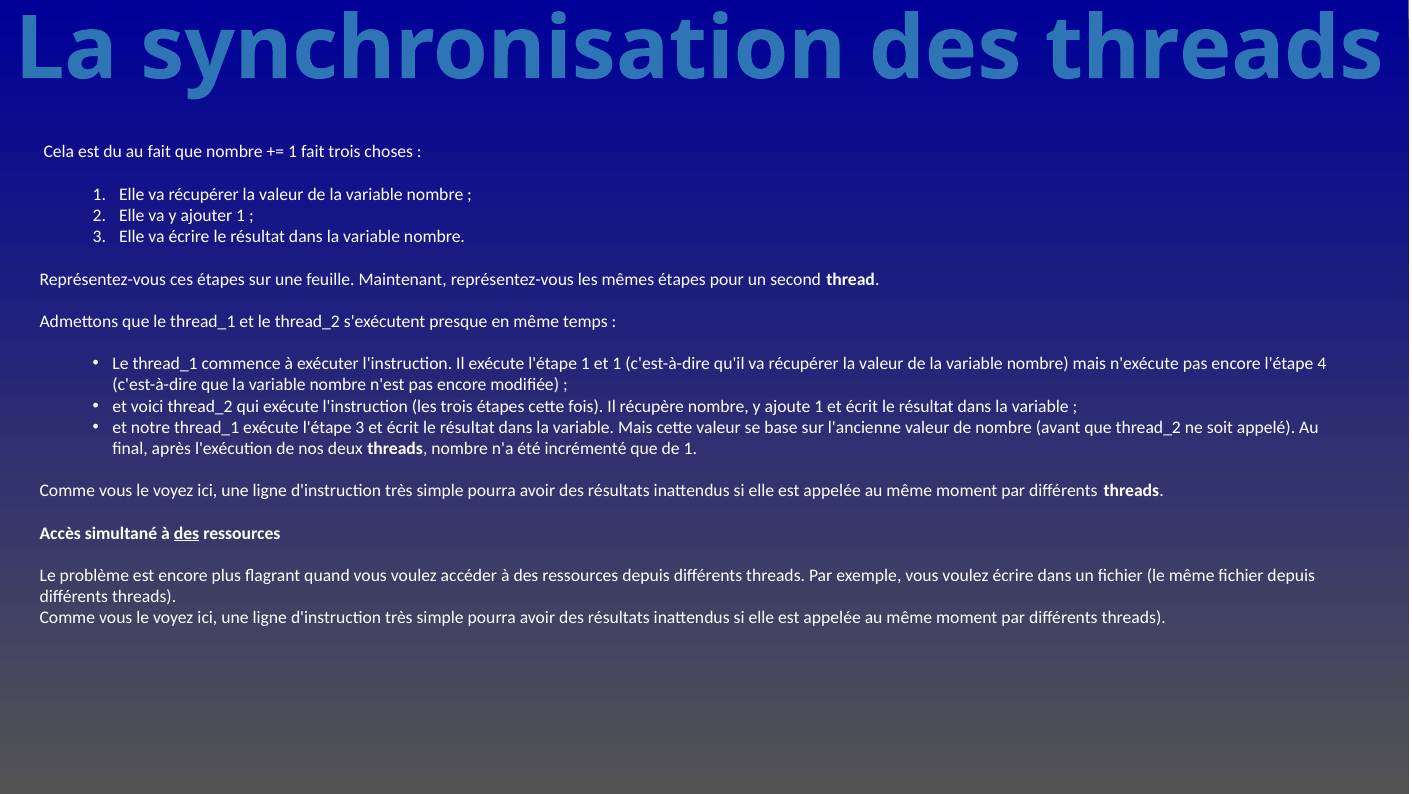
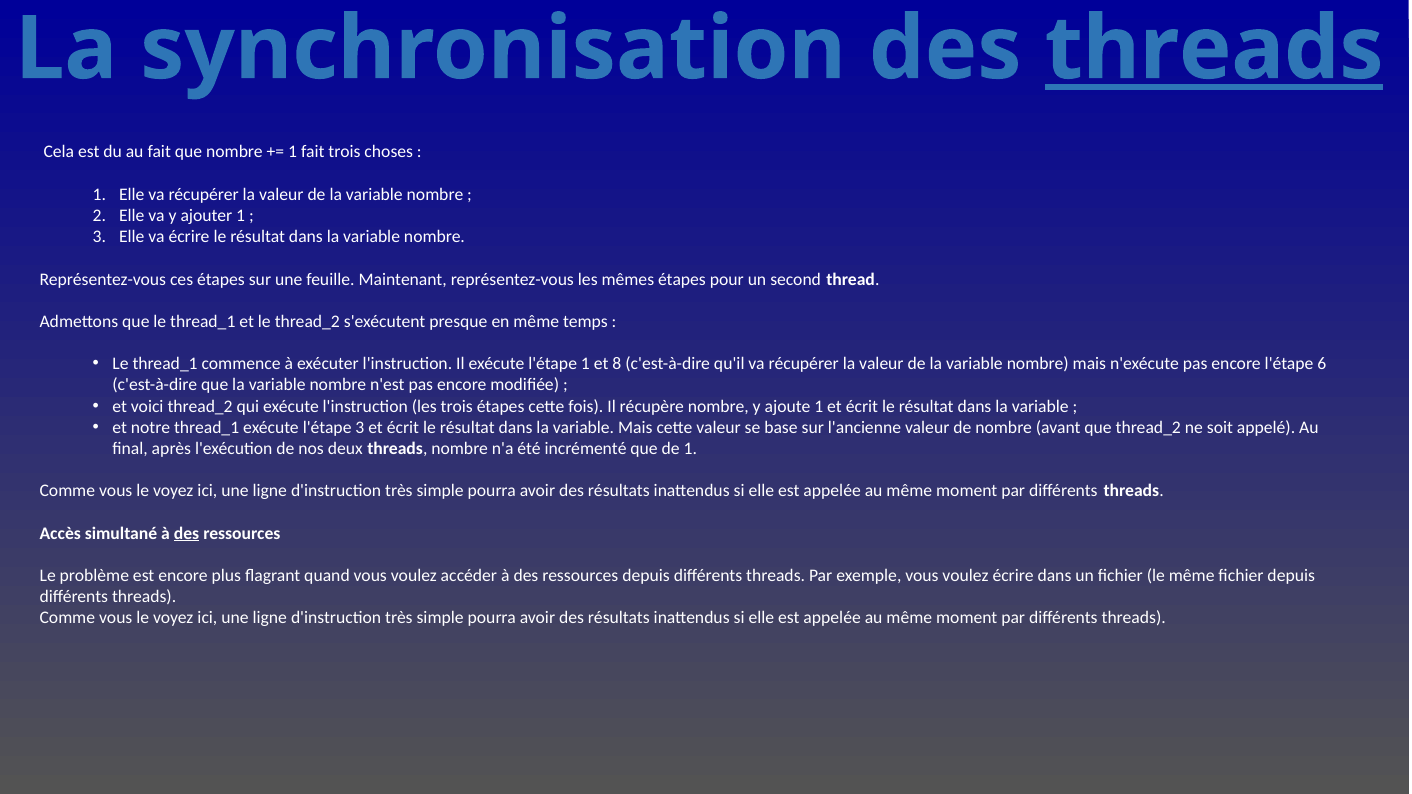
threads underline: none -> present (1214, 49)
et 1: 1 -> 8 (617, 364)
4: 4 -> 6 (1322, 364)
